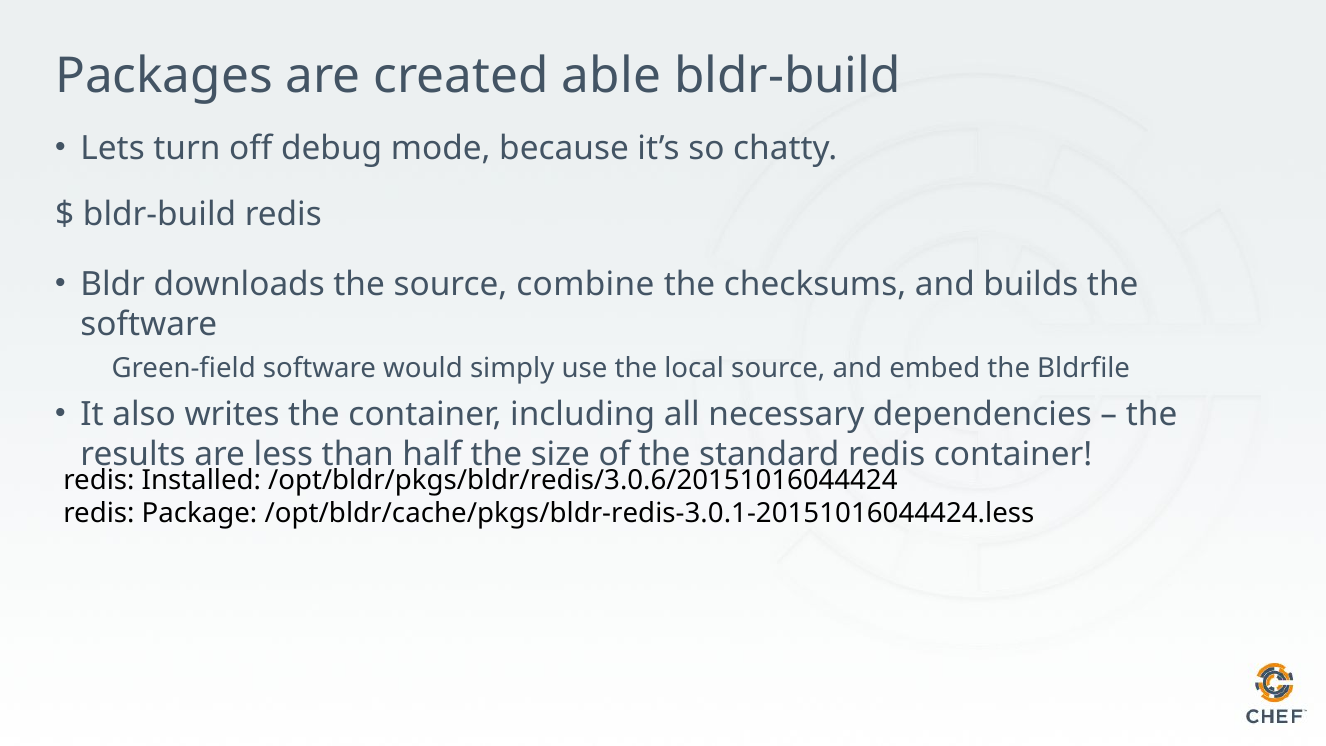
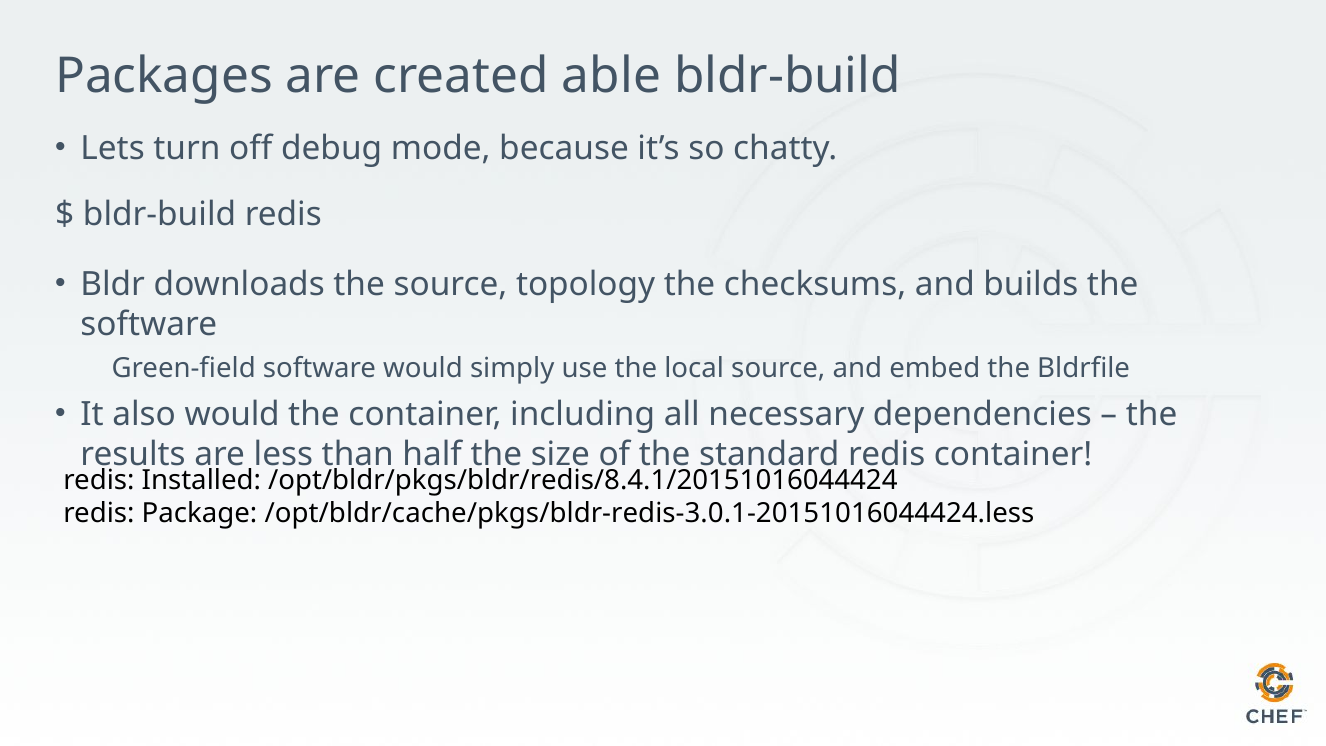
combine: combine -> topology (586, 284)
also writes: writes -> would (232, 414)
/opt/bldr/pkgs/bldr/redis/3.0.6/20151016044424: /opt/bldr/pkgs/bldr/redis/3.0.6/20151016044424 -> /opt/bldr/pkgs/bldr/redis/8.4.1/20151016044424 (583, 480)
